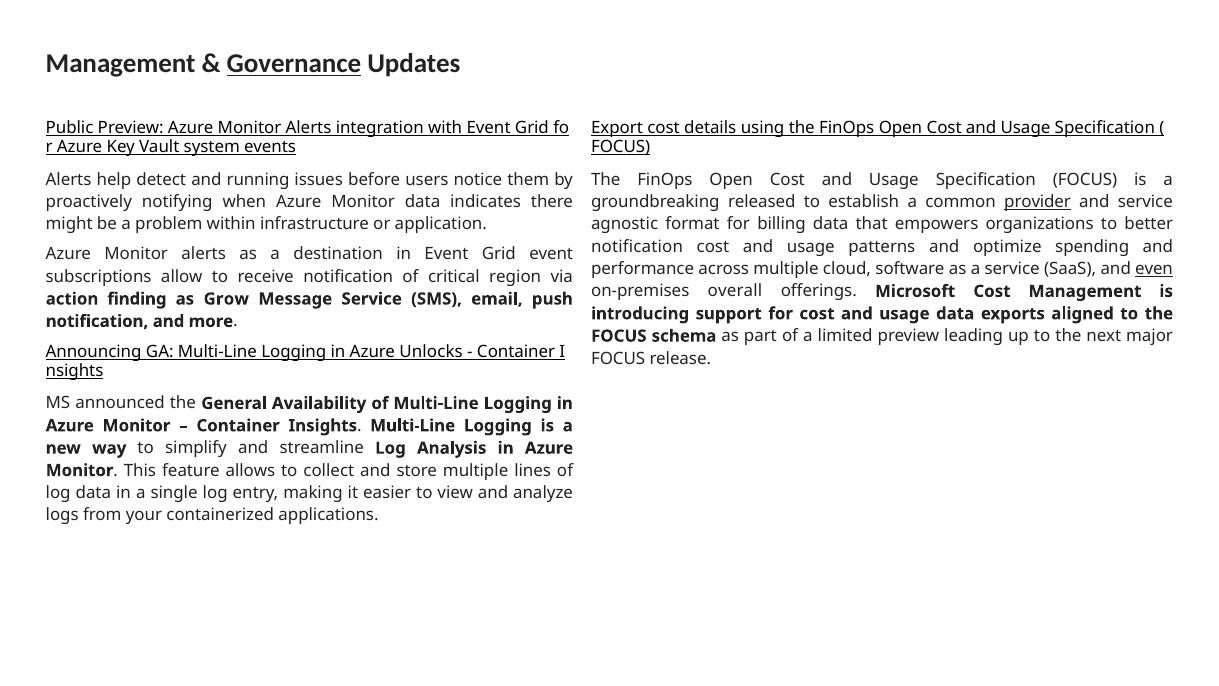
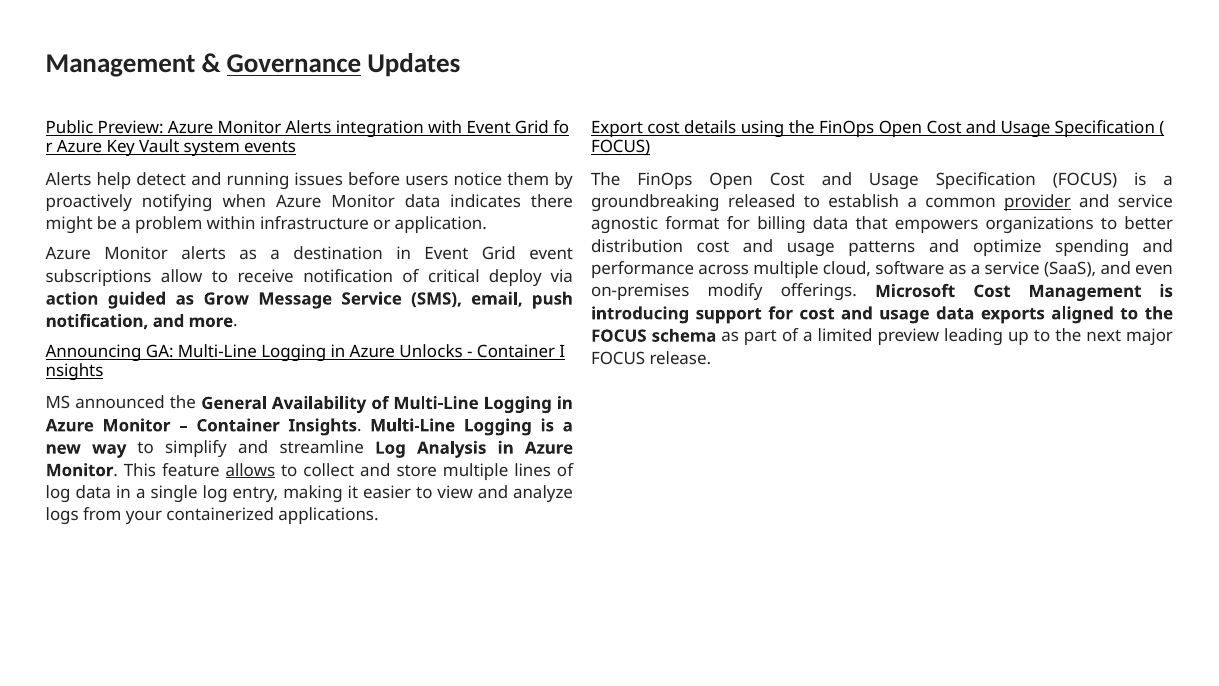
notification: notification -> distribution (637, 246)
even underline: present -> none (1154, 269)
region: region -> deploy (515, 276)
overall: overall -> modify (735, 291)
finding: finding -> guided (137, 299)
allows underline: none -> present (250, 470)
